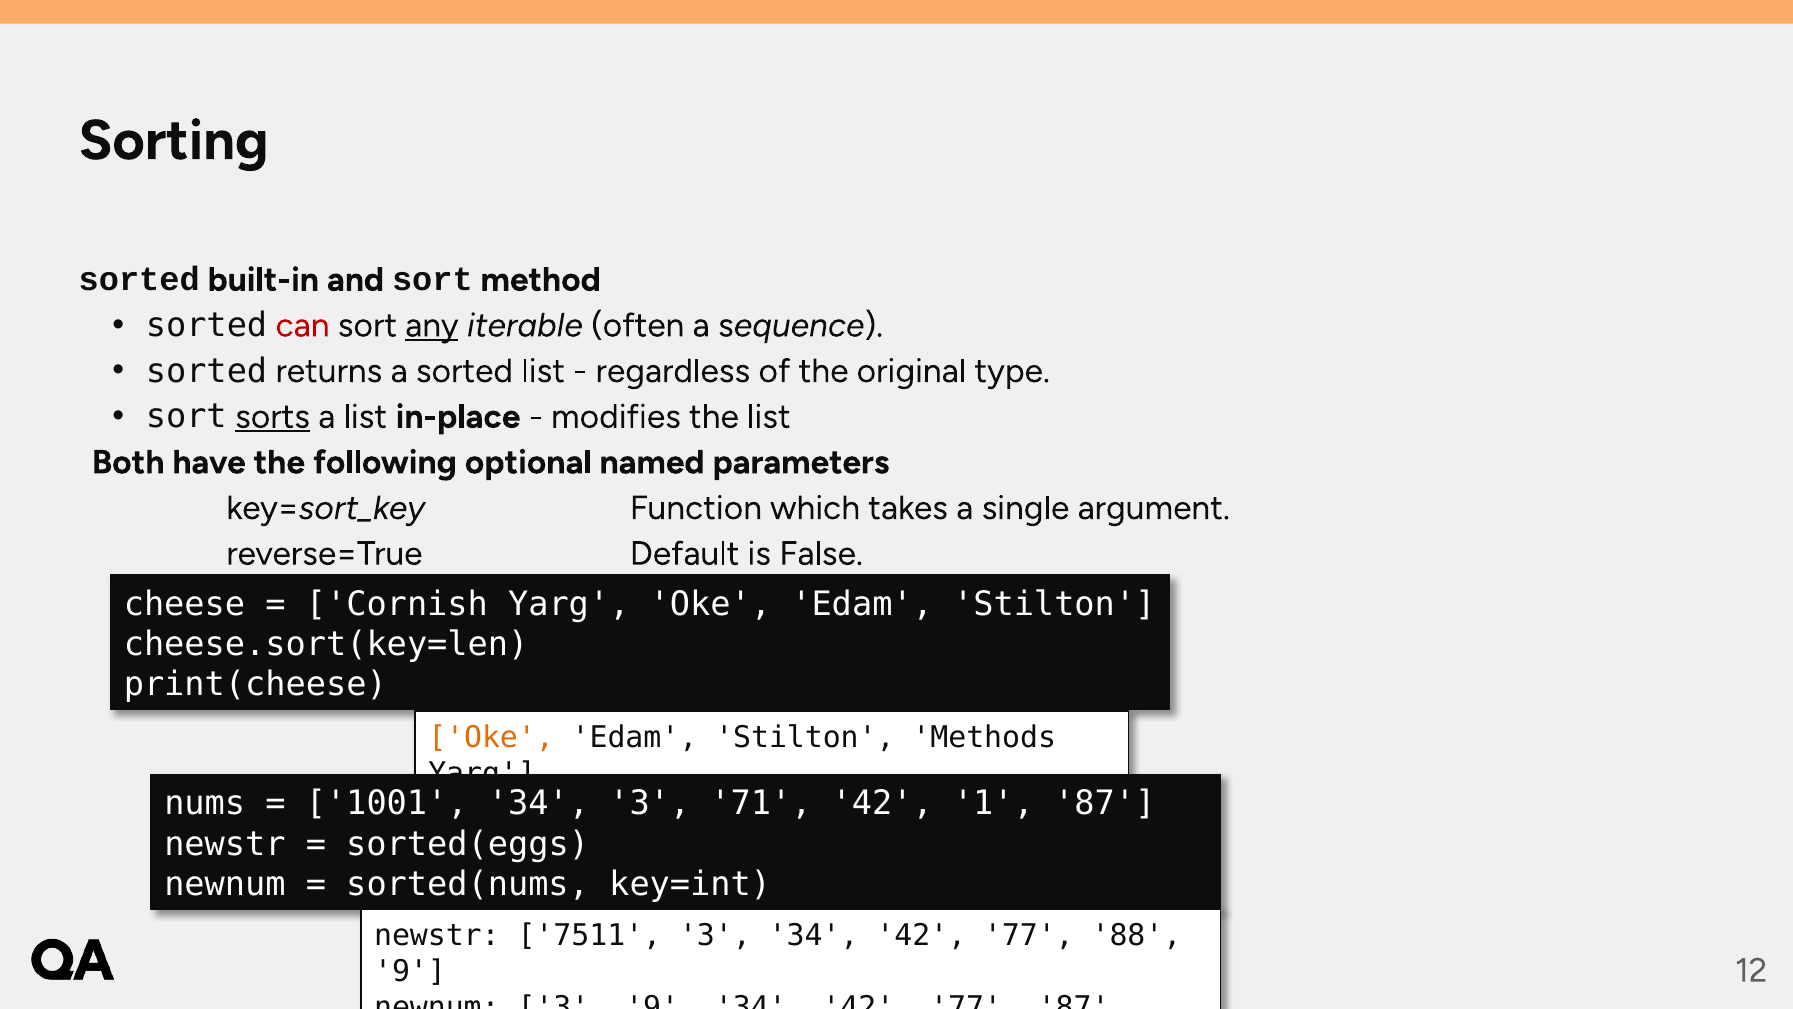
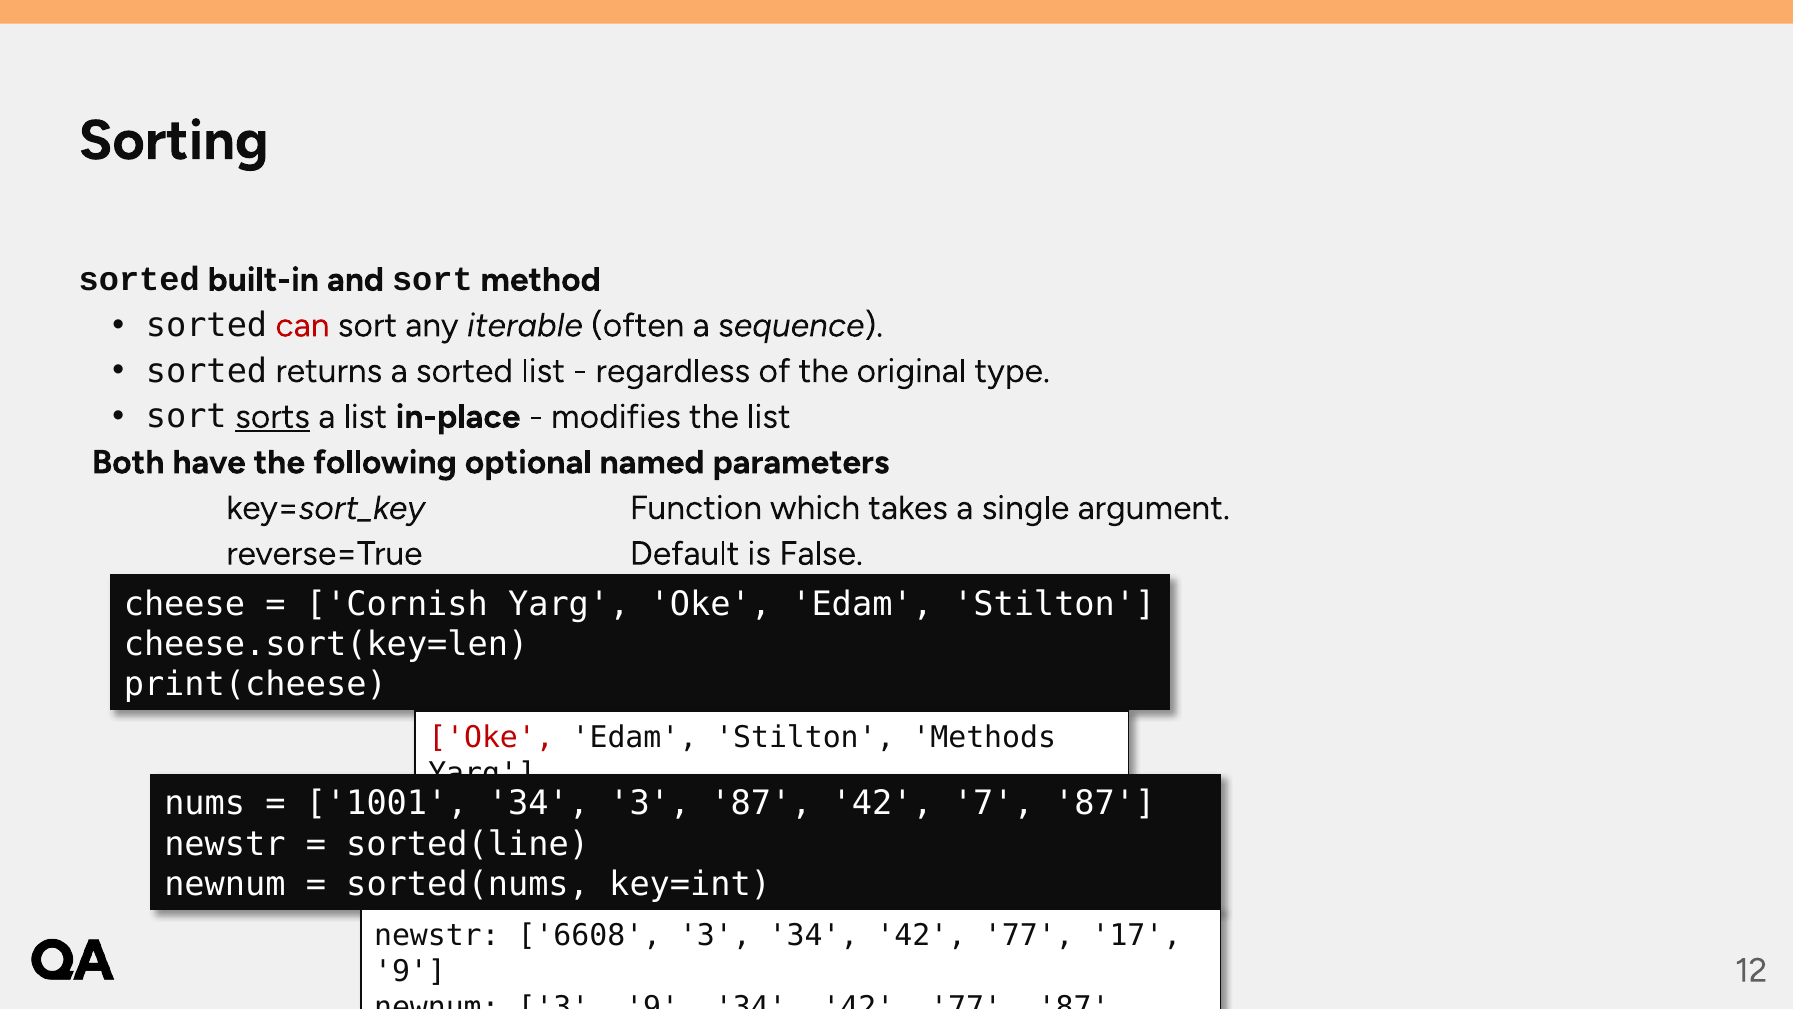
any underline: present -> none (432, 325)
Oke colour: orange -> red (491, 737)
3 71: 71 -> 87 (761, 804)
1: 1 -> 7 (993, 804)
sorted(eggs: sorted(eggs -> sorted(line (468, 844)
7511: 7511 -> 6608 (589, 935)
88: 88 -> 17 (1136, 935)
